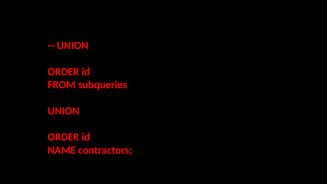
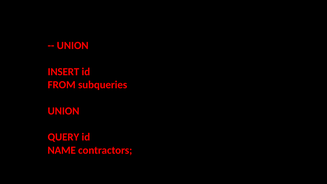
ORDER: ORDER -> INSERT (63, 72)
ORDER: ORDER -> QUERY (63, 137)
